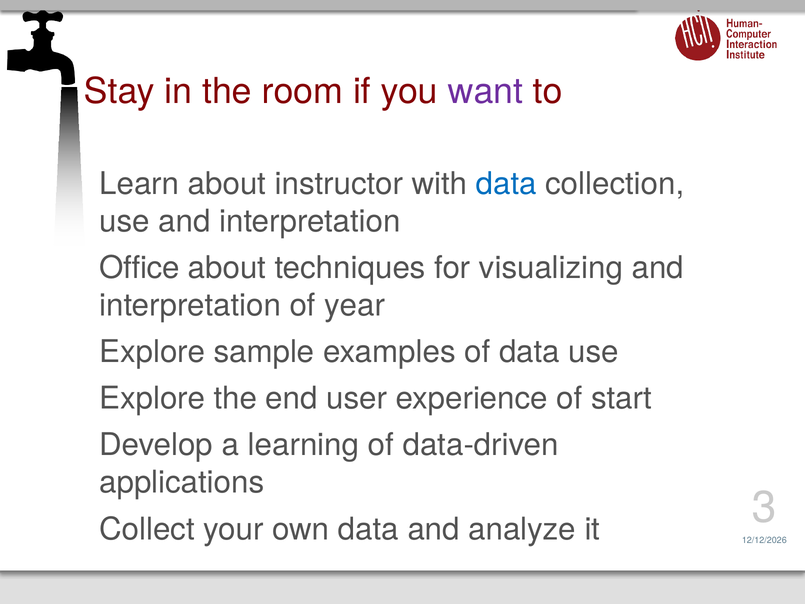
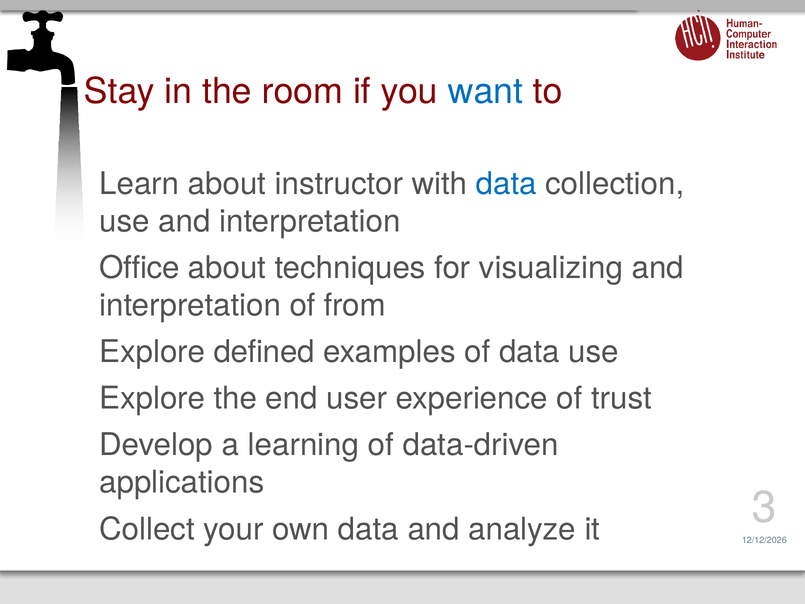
want colour: purple -> blue (485, 91)
year: year -> from (355, 305)
sample: sample -> defined (264, 352)
start: start -> trust (622, 398)
